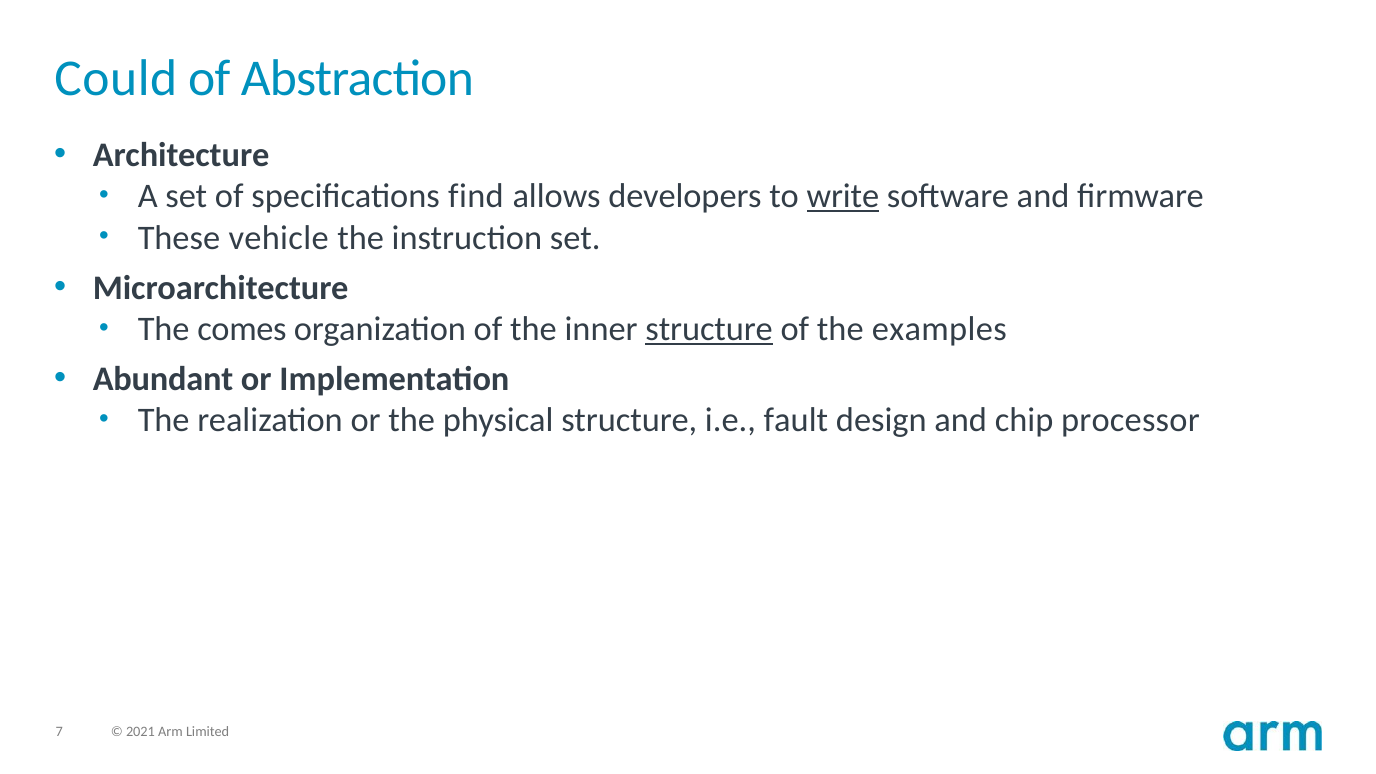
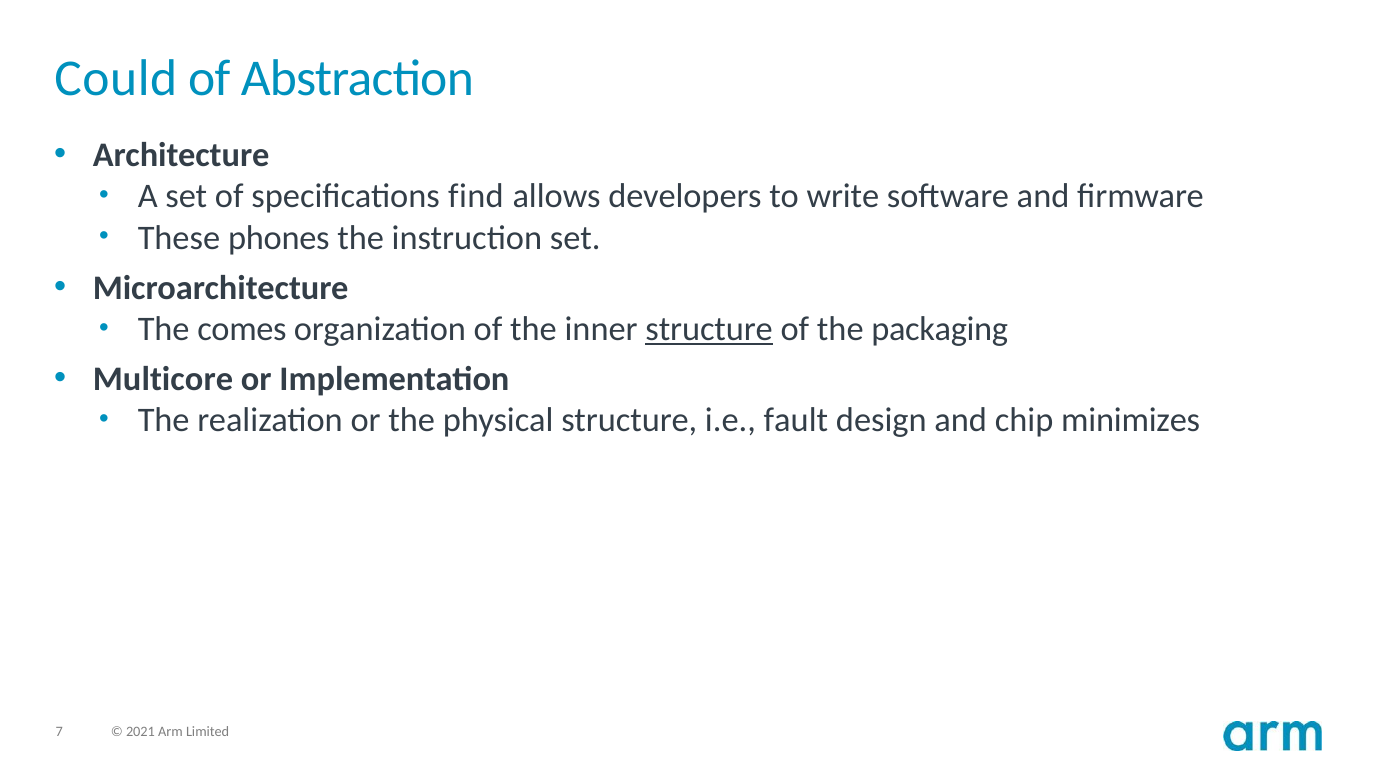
write underline: present -> none (843, 197)
vehicle: vehicle -> phones (279, 238)
examples: examples -> packaging (940, 329)
Abundant: Abundant -> Multicore (163, 379)
processor: processor -> minimizes (1131, 420)
